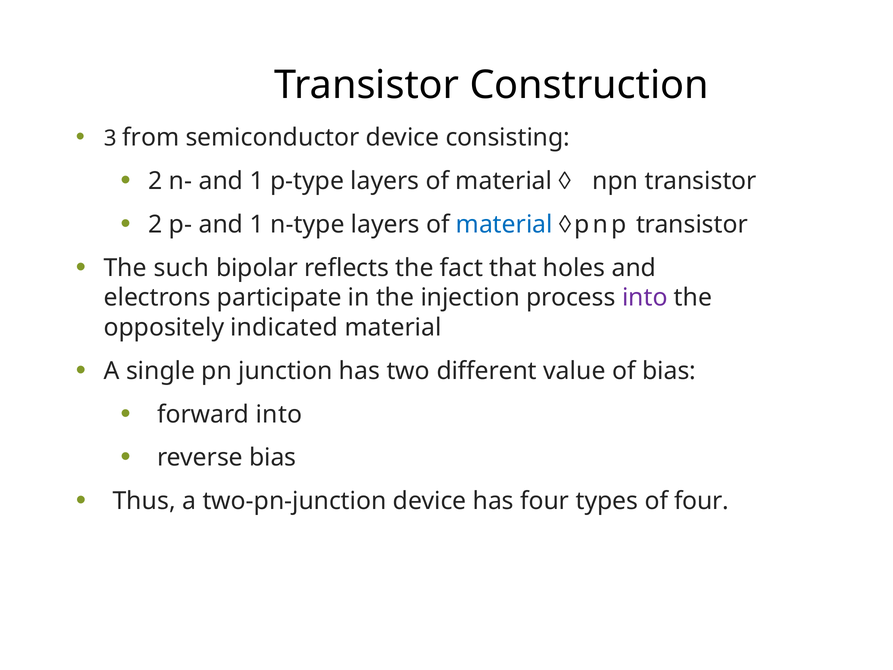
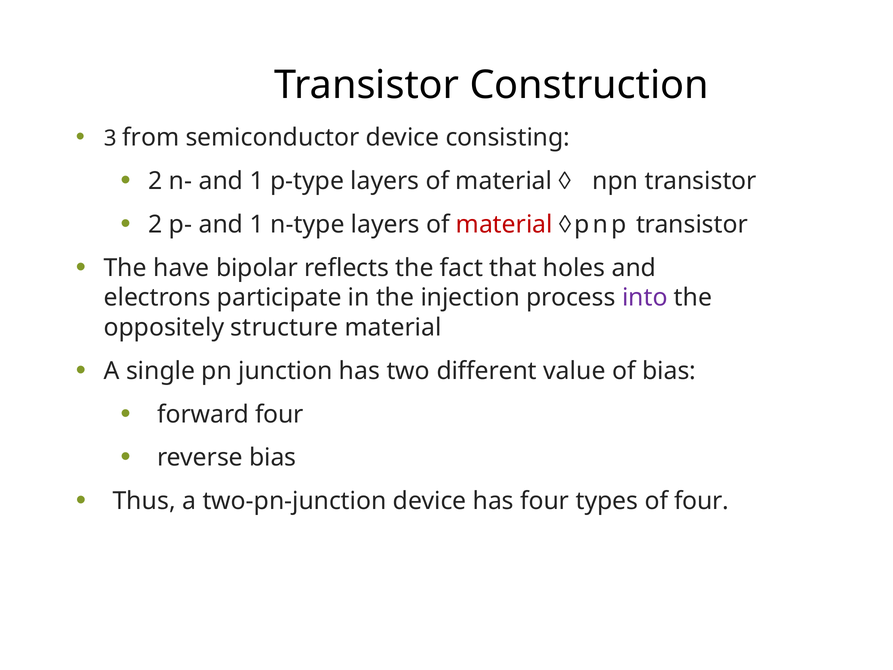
material colour: blue -> red (504, 224)
such: such -> have (181, 268)
indicated: indicated -> structure (284, 327)
forward into: into -> four (279, 414)
